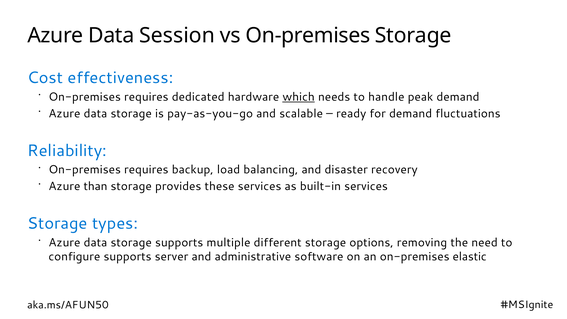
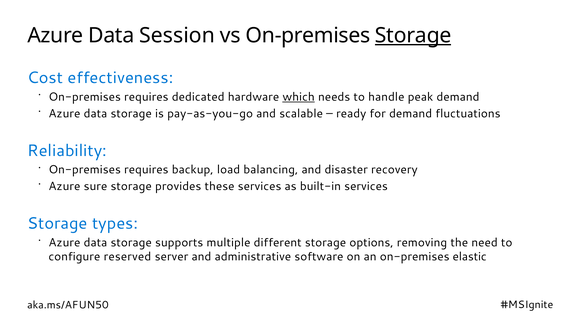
Storage underline: none -> present (413, 36)
than: than -> sure (95, 186)
configure supports: supports -> reserved (127, 257)
